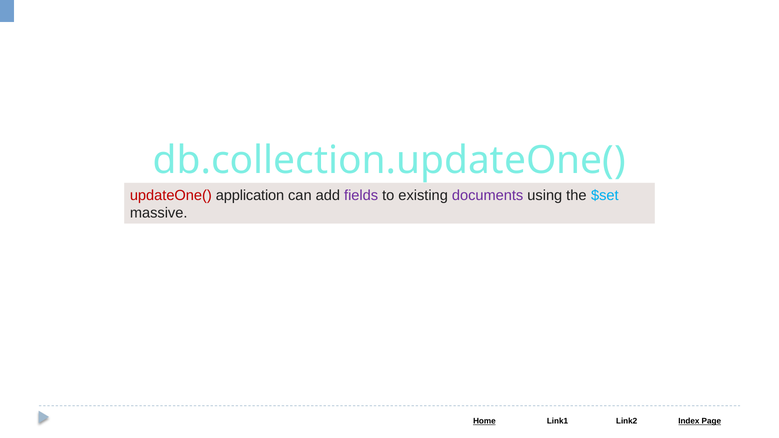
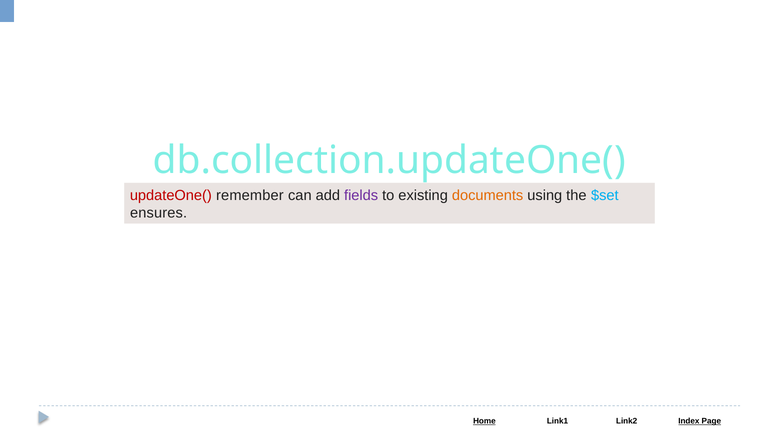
application: application -> remember (250, 196)
documents colour: purple -> orange (488, 196)
massive: massive -> ensures (159, 213)
